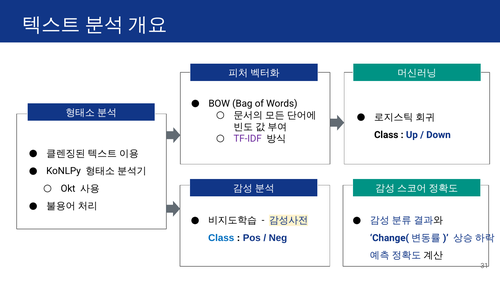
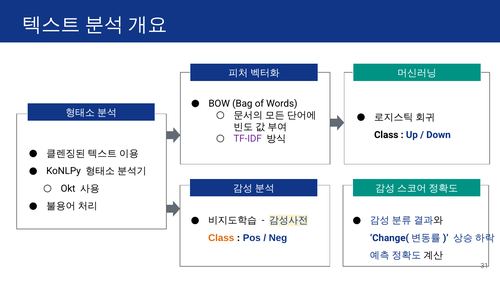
Class colour: blue -> orange (221, 238)
